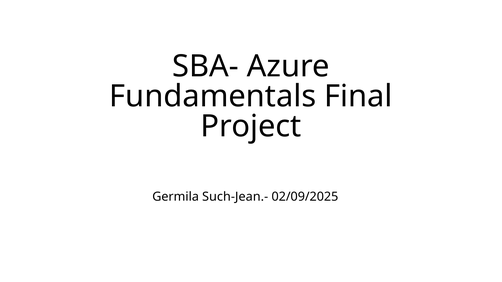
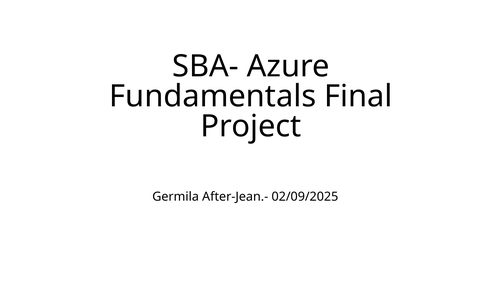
Such-Jean.-: Such-Jean.- -> After-Jean.- (235, 197)
